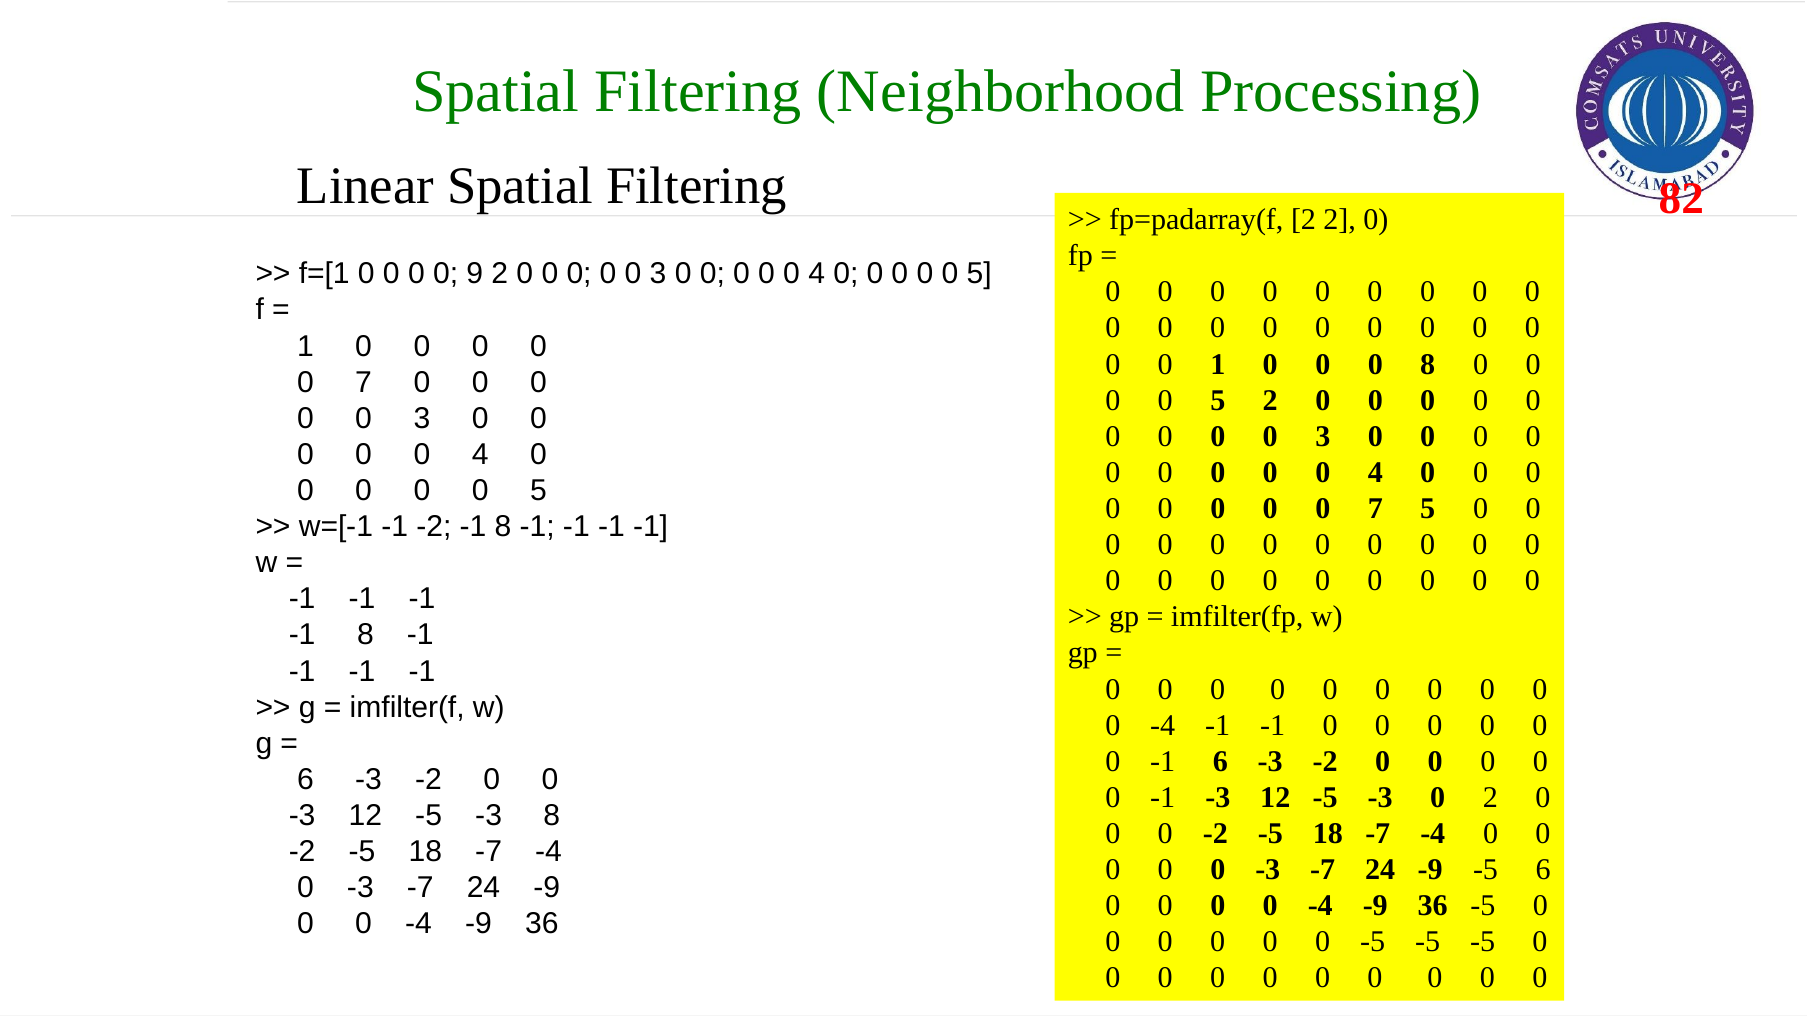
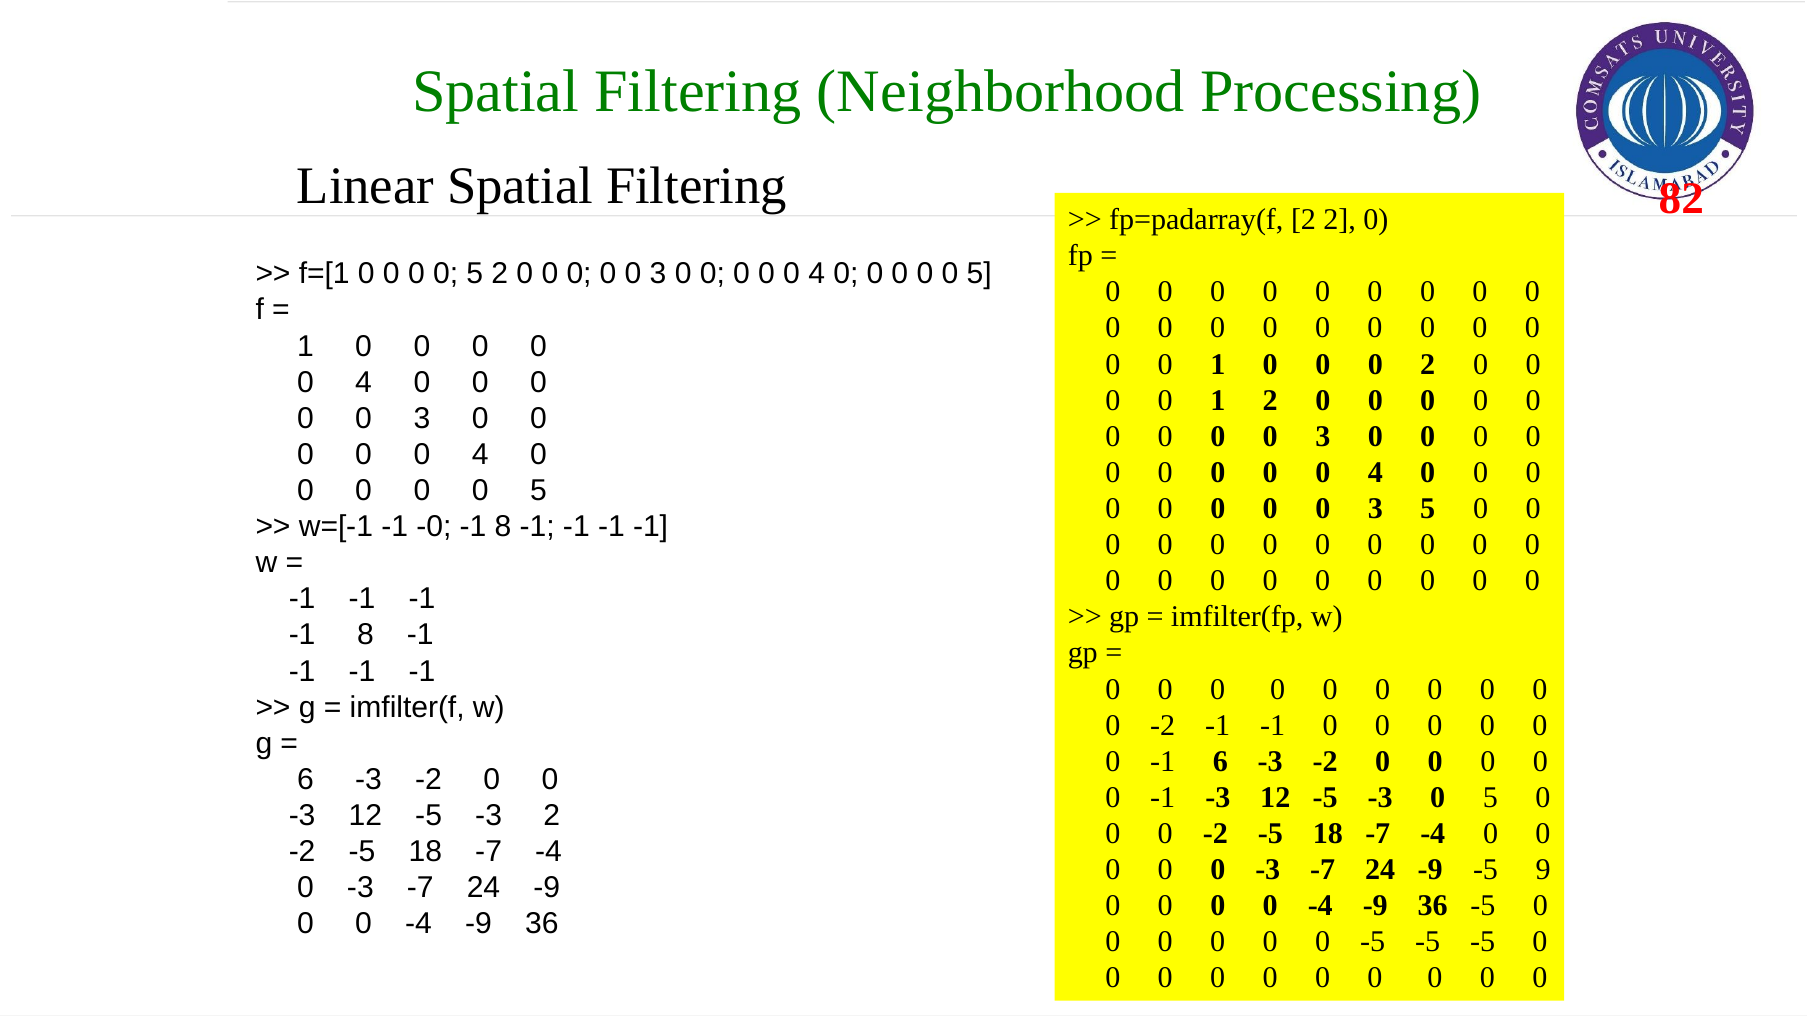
9: 9 -> 5 (475, 274)
0 8: 8 -> 2 (1428, 364)
7: 7 -> 4 (364, 382)
5: 5 -> 1 (1218, 400)
7: 7 -> 3 (1375, 509)
-1 -2: -2 -> -0 (434, 527)
-4: -4 -> -2 (1163, 726)
-3 0 2: 2 -> 5 (1490, 798)
-3 8: 8 -> 2 (552, 816)
-5 6: 6 -> 9 (1543, 870)
